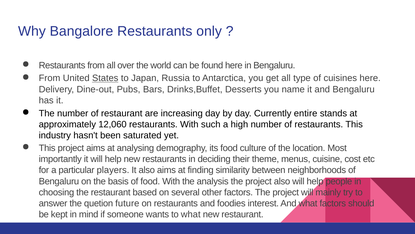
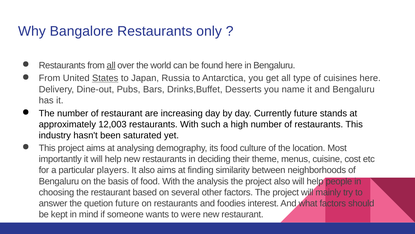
all underline: none -> present (111, 65)
Currently entire: entire -> future (306, 113)
12,060: 12,060 -> 12,003 (113, 124)
to what: what -> were (191, 214)
